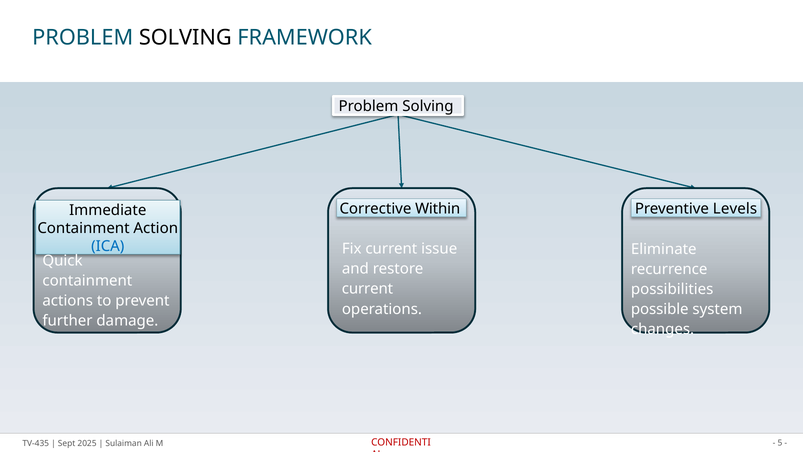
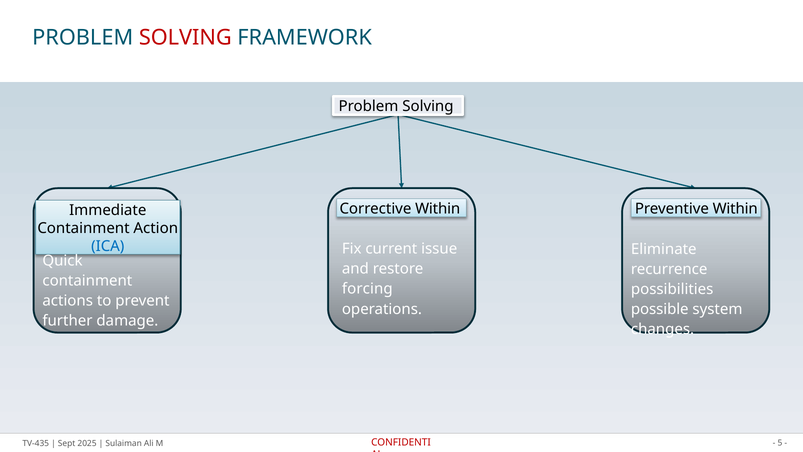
SOLVING colour: black -> red (185, 37)
Preventive Levels: Levels -> Within (735, 209)
current: current -> forcing (367, 289)
